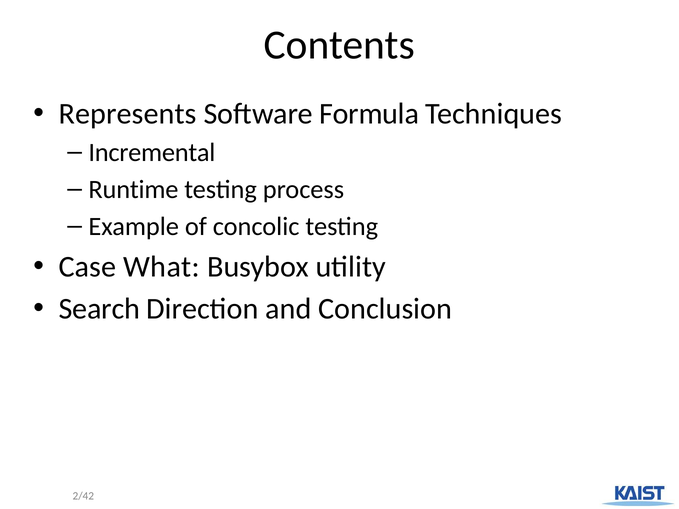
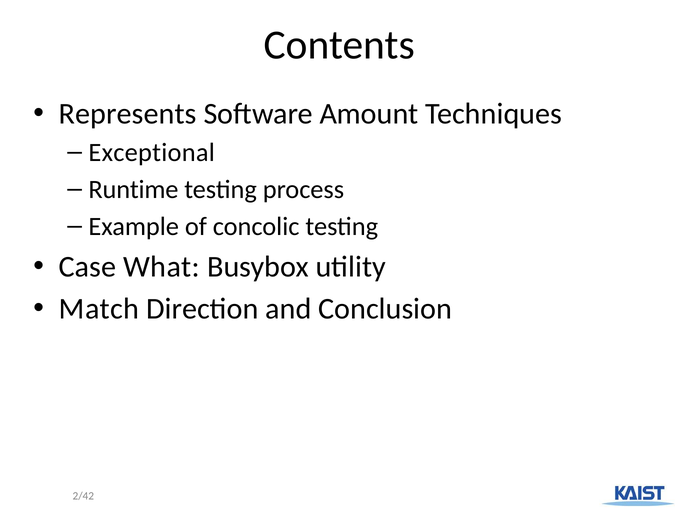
Formula: Formula -> Amount (369, 114)
Incremental: Incremental -> Exceptional (152, 153)
Search: Search -> Match (99, 309)
